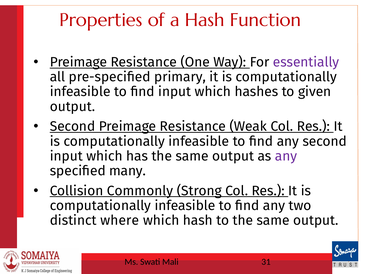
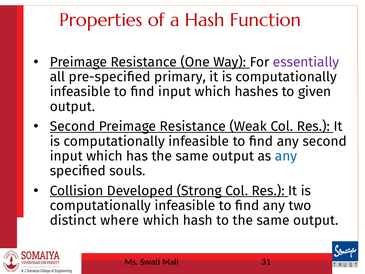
any colour: purple -> blue (286, 156)
many: many -> souls (127, 171)
Commonly: Commonly -> Developed (140, 191)
